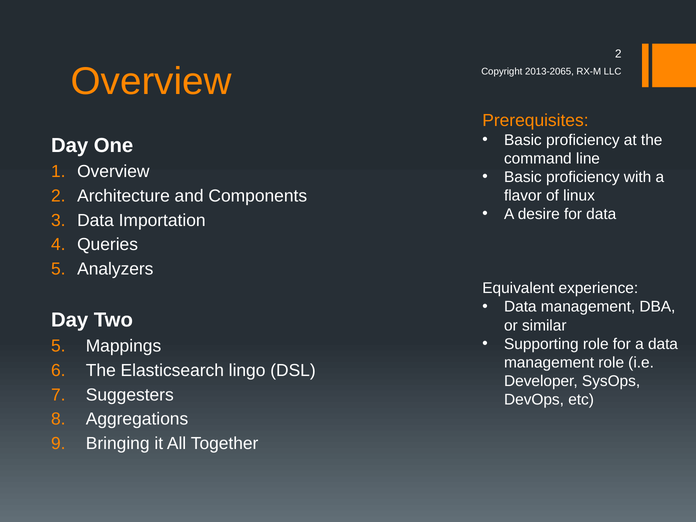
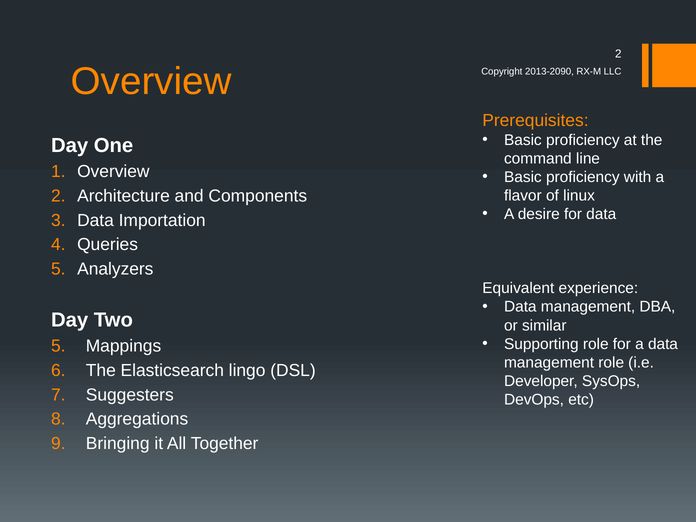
2013-2065: 2013-2065 -> 2013-2090 (549, 72)
